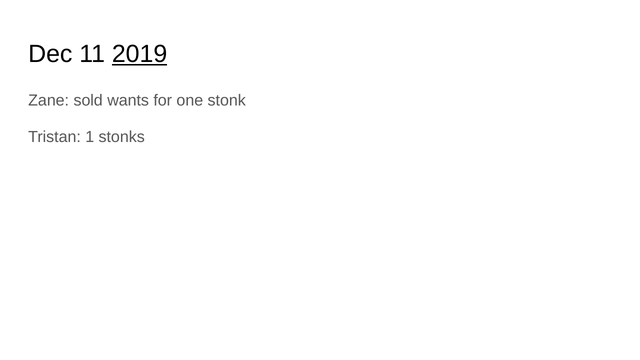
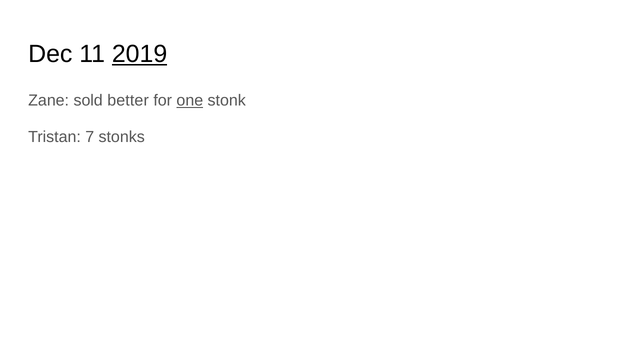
wants: wants -> better (128, 101)
one underline: none -> present (190, 101)
1: 1 -> 7 (90, 137)
